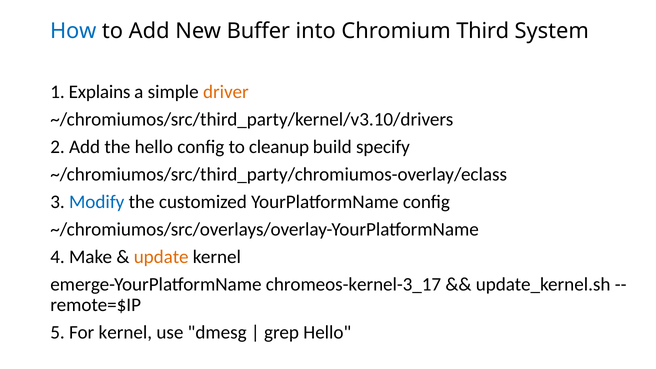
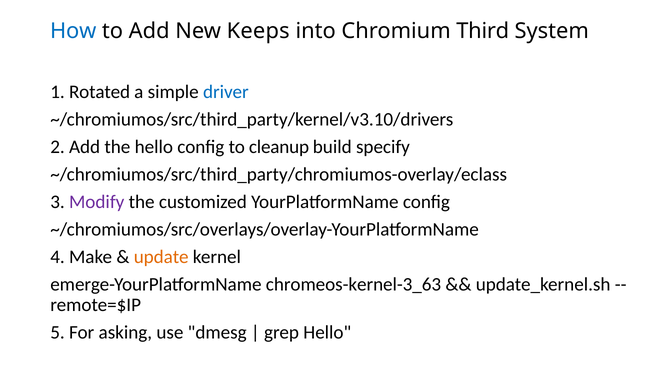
Buffer: Buffer -> Keeps (258, 31)
Explains: Explains -> Rotated (100, 92)
driver colour: orange -> blue (226, 92)
Modify colour: blue -> purple (97, 202)
chromeos-kernel-3_17: chromeos-kernel-3_17 -> chromeos-kernel-3_63 (353, 284)
For kernel: kernel -> asking (125, 332)
